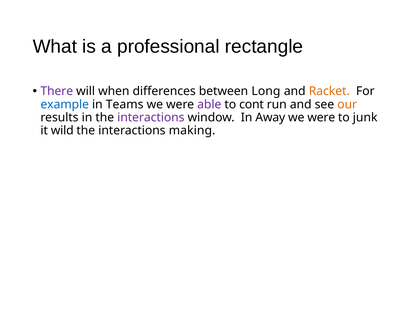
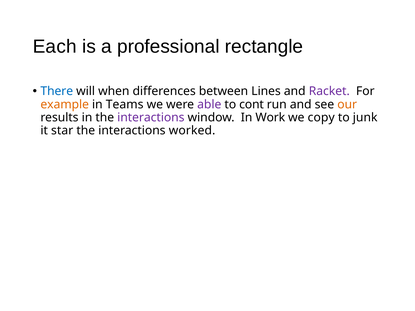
What: What -> Each (55, 47)
There colour: purple -> blue (57, 91)
Long: Long -> Lines (266, 91)
Racket colour: orange -> purple (329, 91)
example colour: blue -> orange (65, 104)
Away: Away -> Work (270, 118)
were: were -> copy (321, 118)
wild: wild -> star (62, 131)
making: making -> worked (192, 131)
